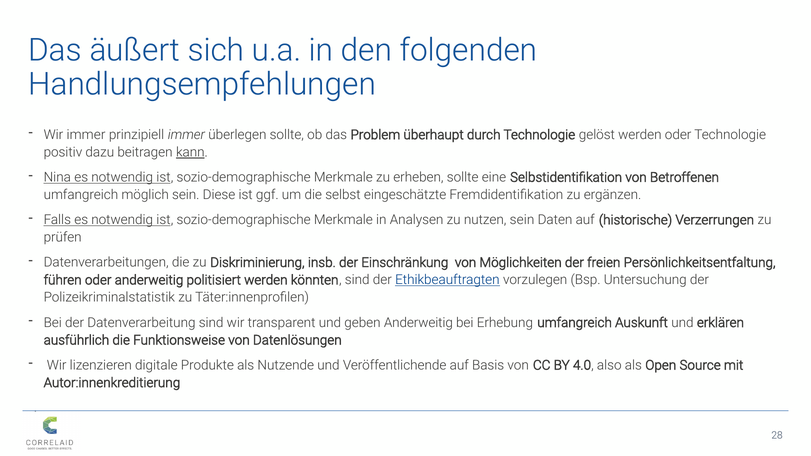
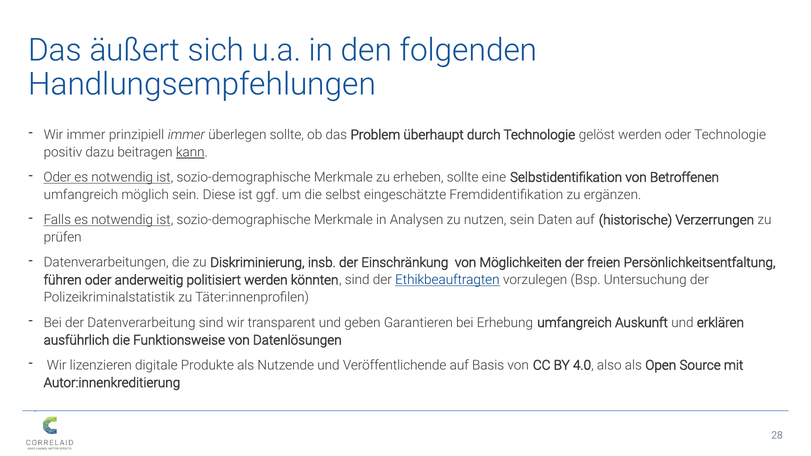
Nina: Nina -> Oder (57, 177)
geben Anderweitig: Anderweitig -> Garantieren (418, 323)
